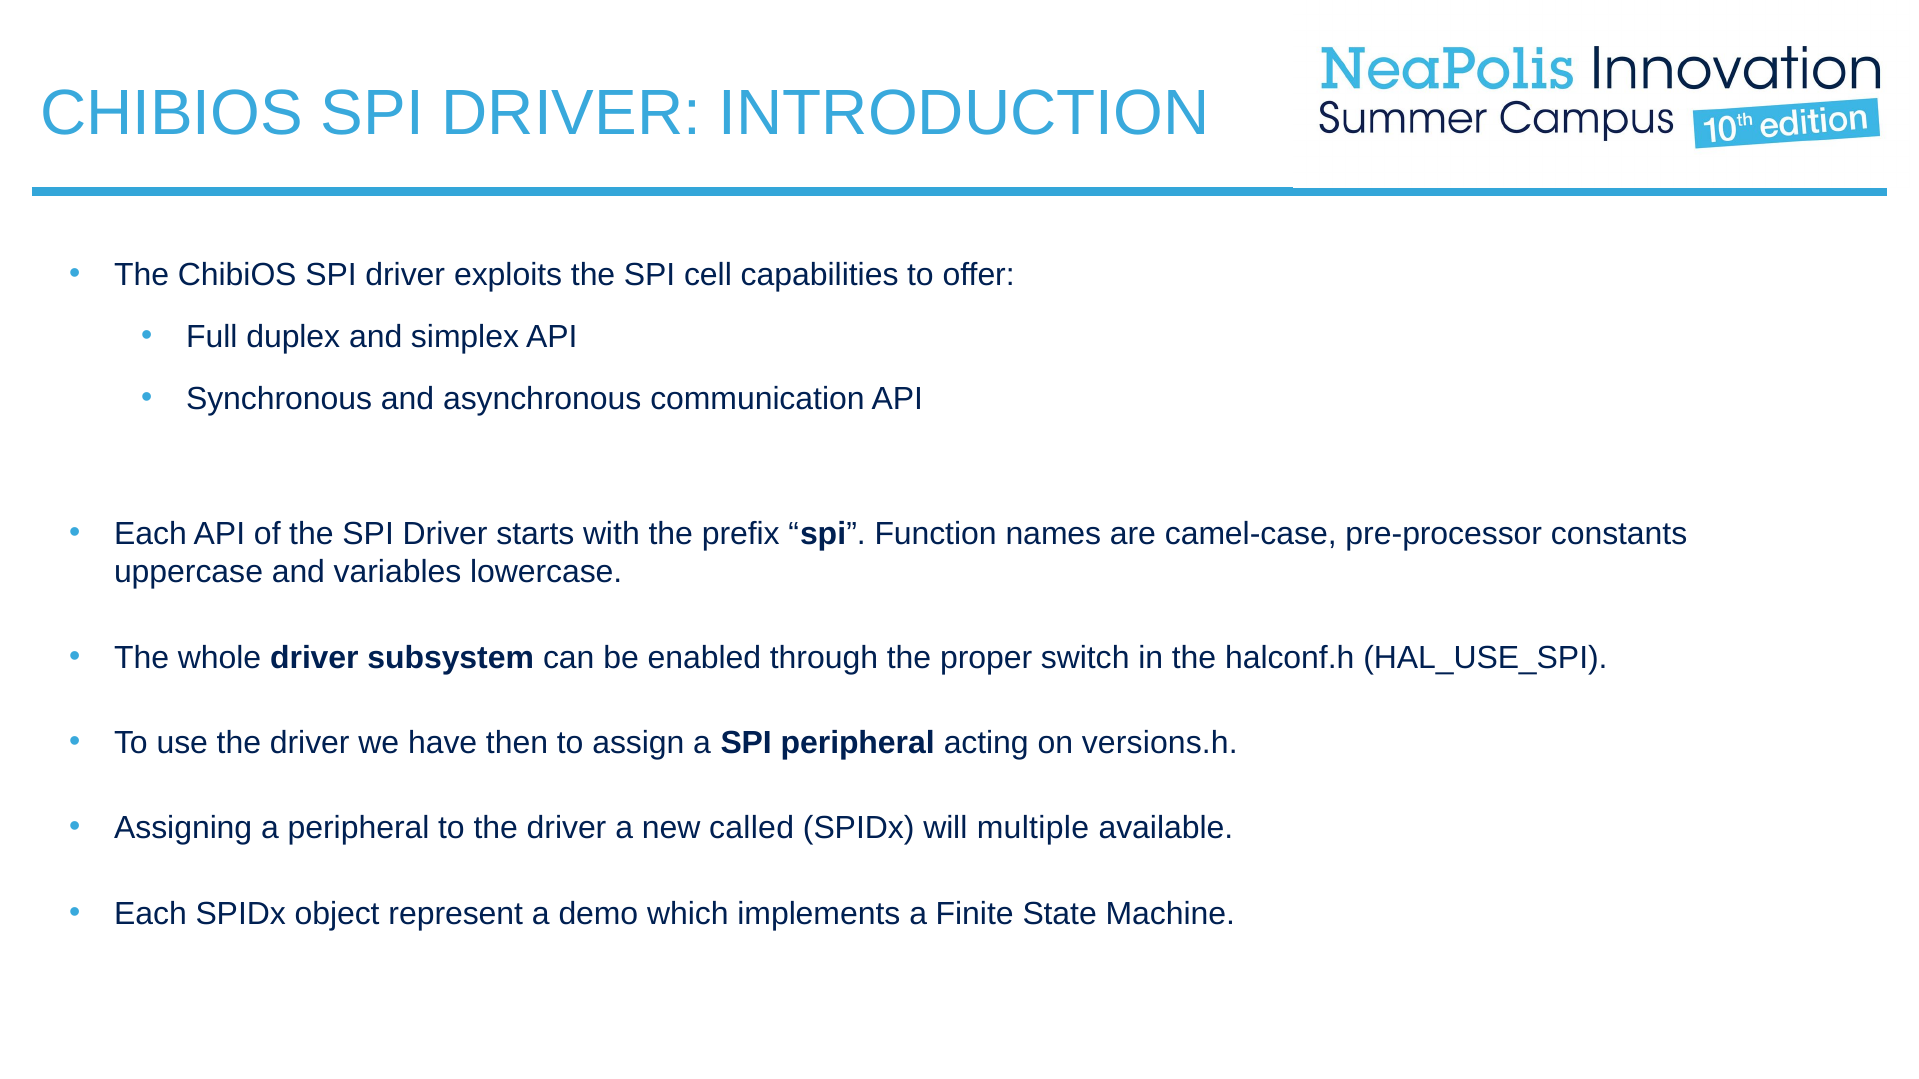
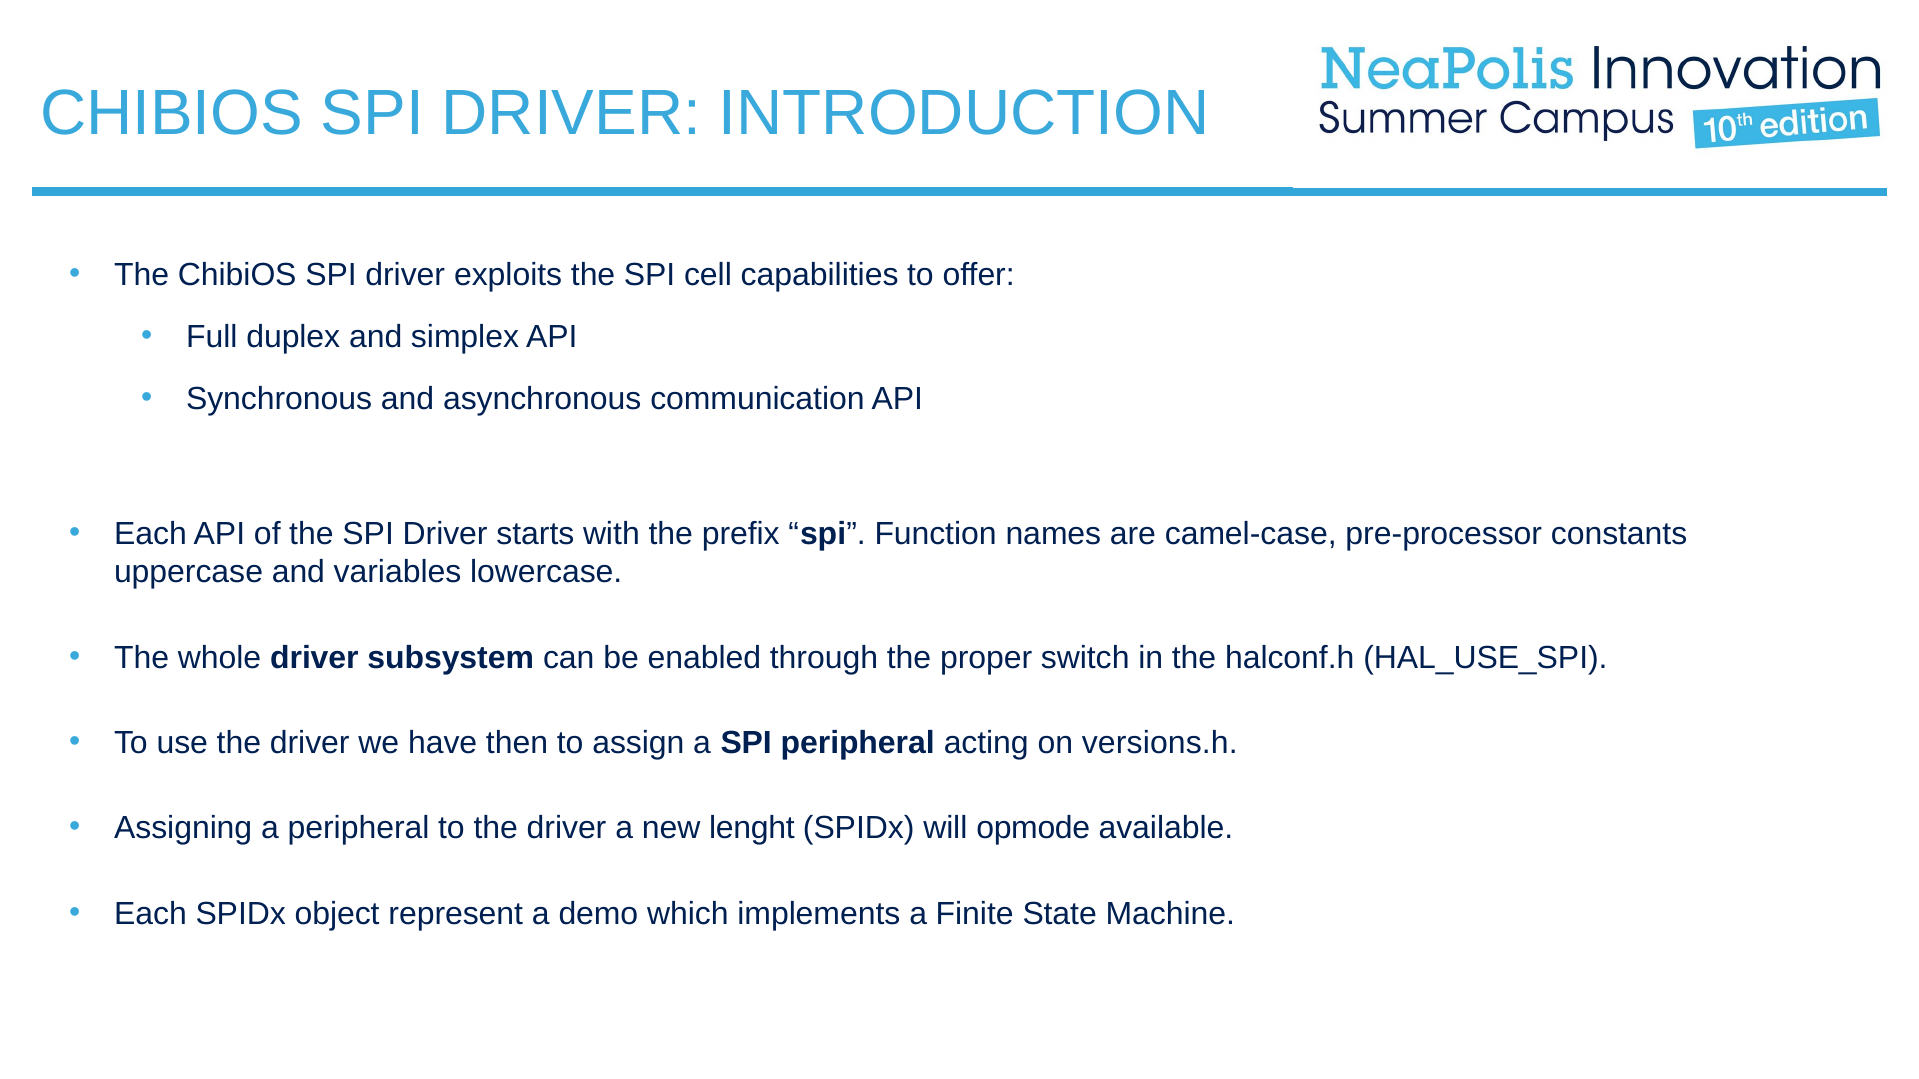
called: called -> lenght (752, 829)
multiple: multiple -> opmode (1033, 829)
